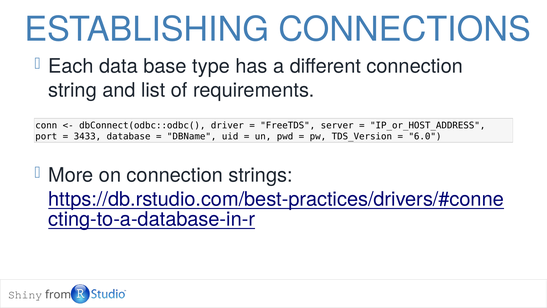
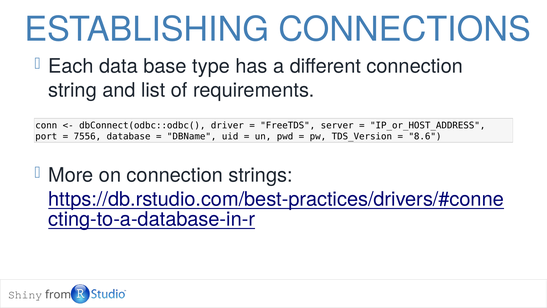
3433: 3433 -> 7556 (87, 136)
6.0: 6.0 -> 8.6 (425, 136)
